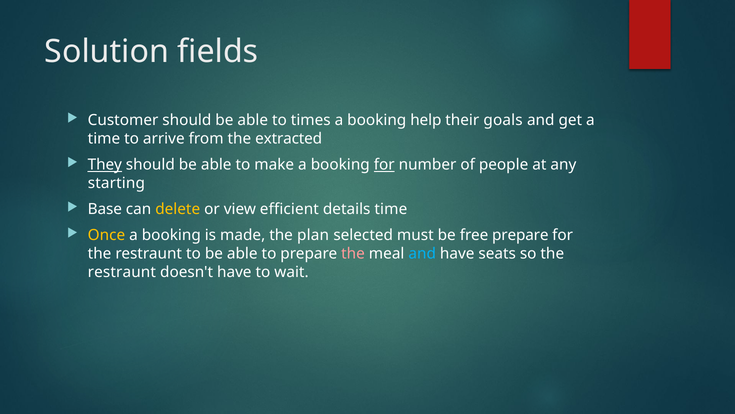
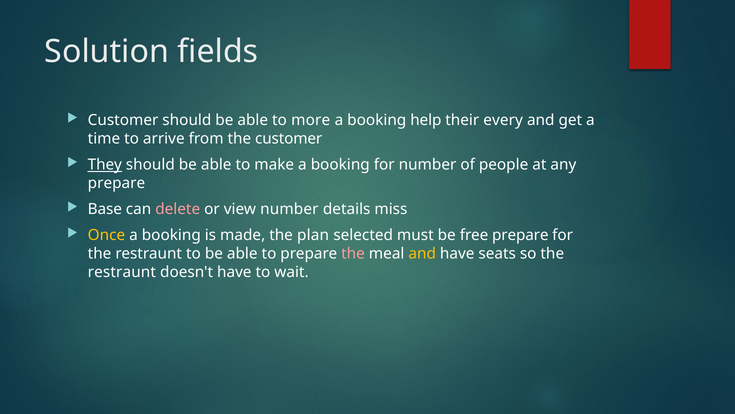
times: times -> more (311, 120)
goals: goals -> every (503, 120)
the extracted: extracted -> customer (289, 138)
for underline: present -> none (384, 165)
starting: starting -> prepare (116, 183)
delete colour: yellow -> pink (178, 209)
view efficient: efficient -> number (289, 209)
details time: time -> miss (391, 209)
and colour: light blue -> yellow (422, 253)
